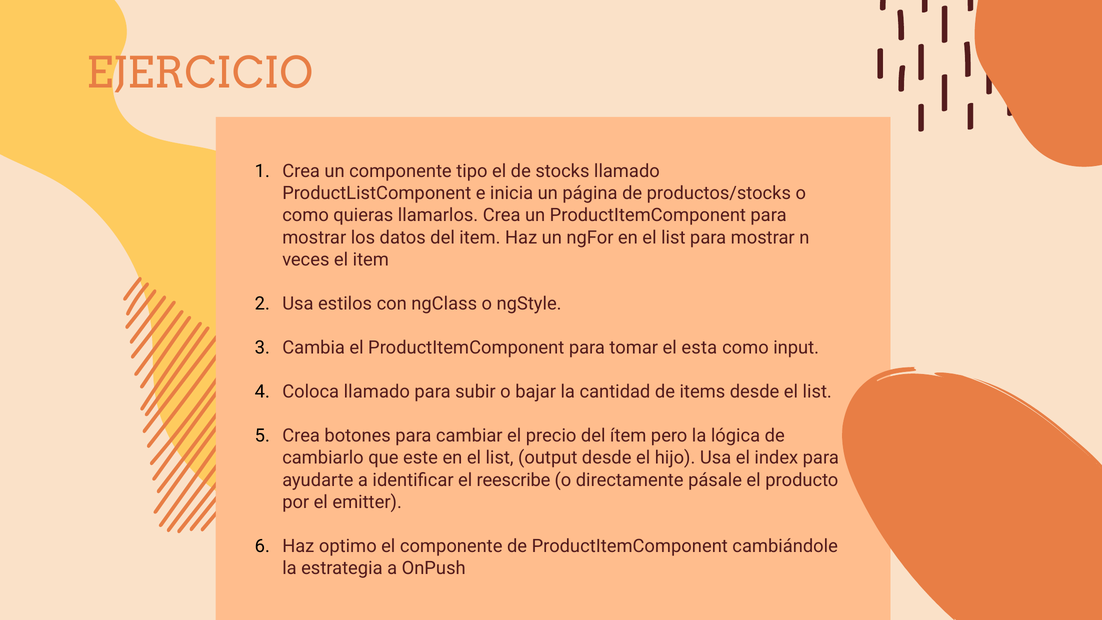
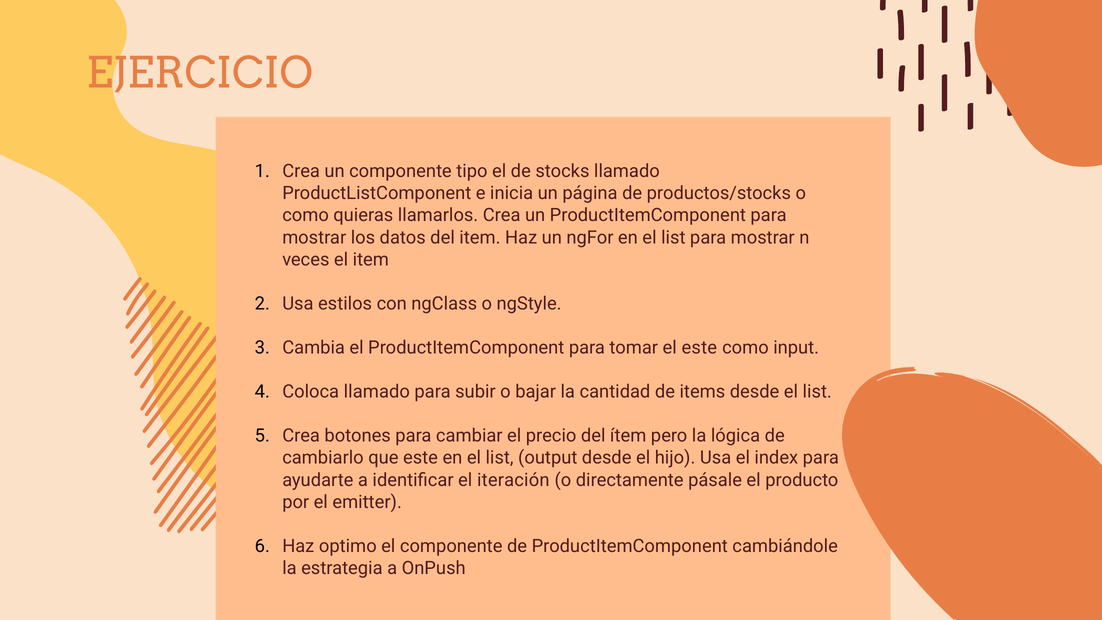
el esta: esta -> este (699, 348)
reescribe: reescribe -> iteración (513, 480)
